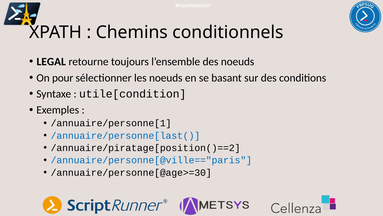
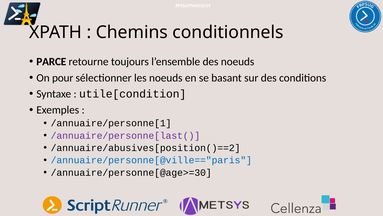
LEGAL: LEGAL -> PARCE (51, 62)
/annuaire/personne[last( colour: blue -> purple (125, 135)
/annuaire/piratage[position()==2: /annuaire/piratage[position()==2 -> /annuaire/abusives[position()==2 (146, 148)
